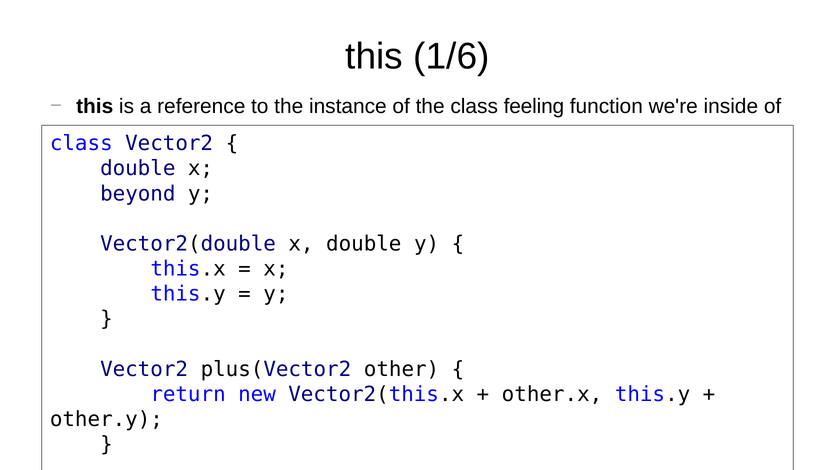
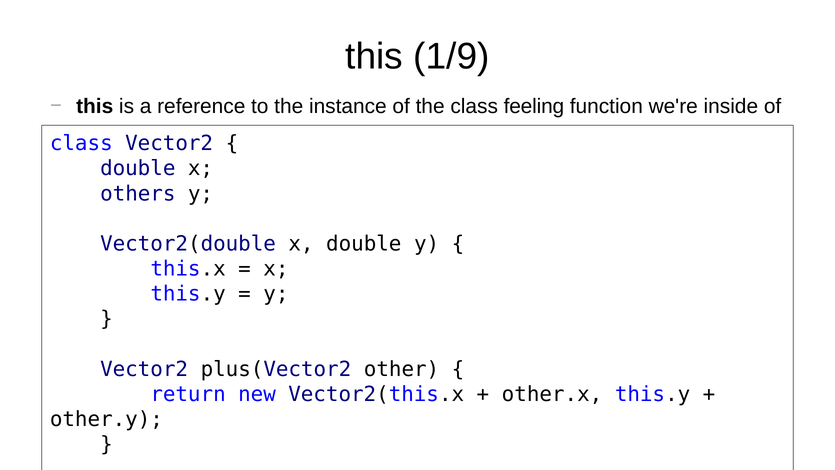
1/6: 1/6 -> 1/9 (451, 56)
beyond: beyond -> others (138, 194)
